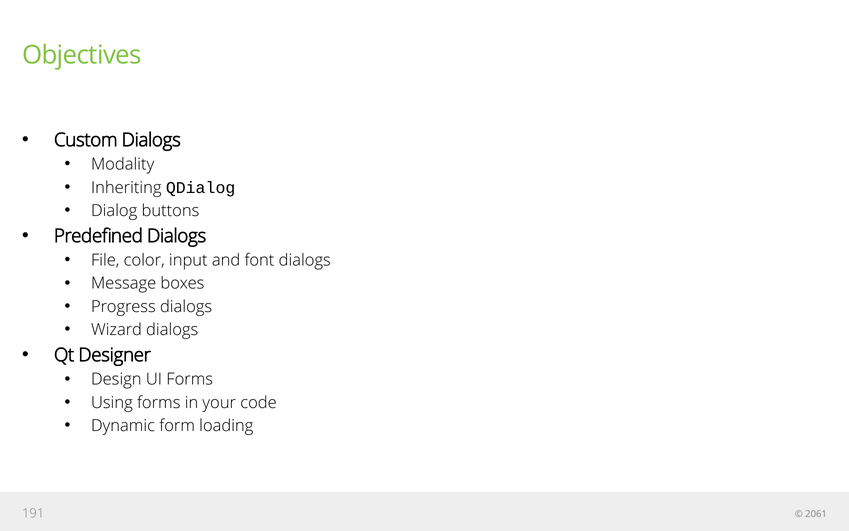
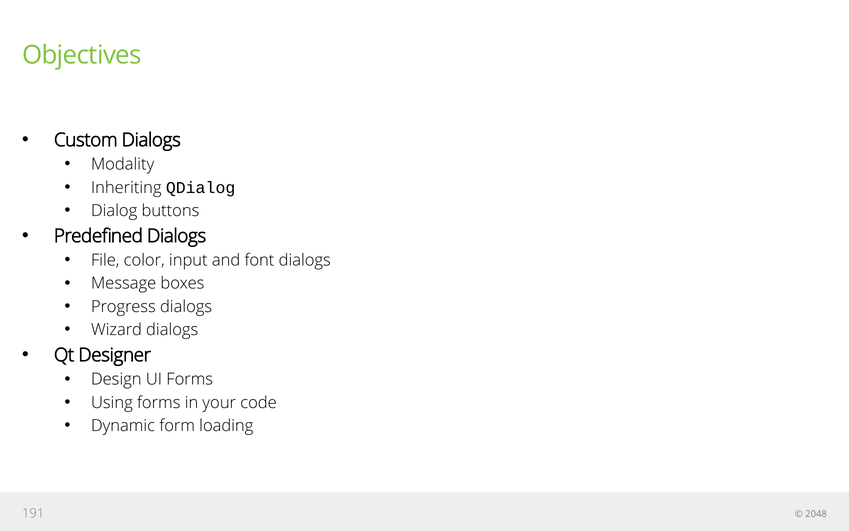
2061: 2061 -> 2048 (816, 514)
